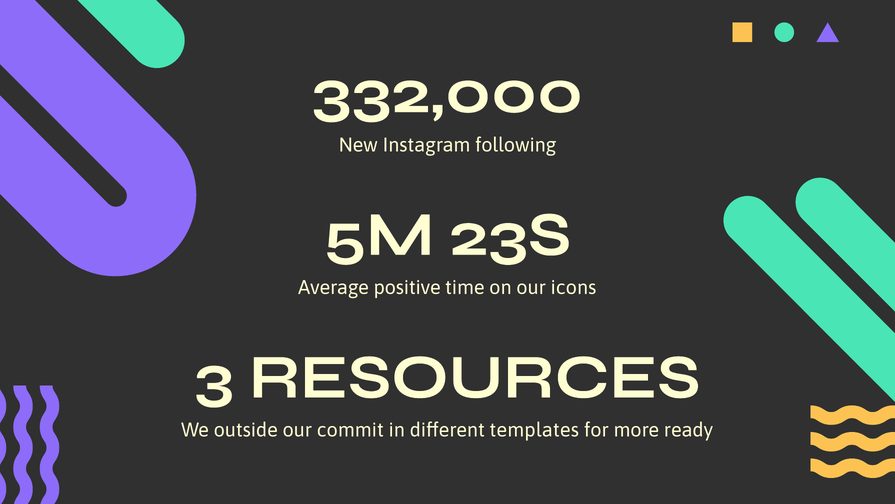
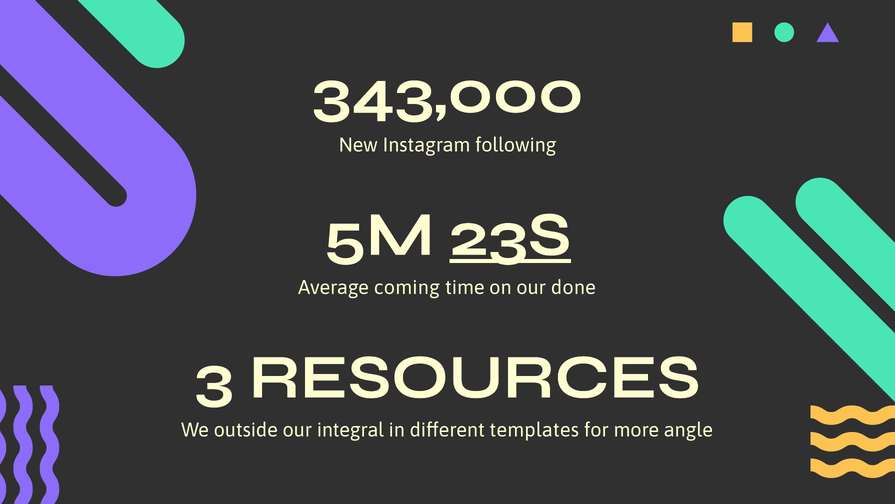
332,000: 332,000 -> 343,000 (448, 92)
23S underline: none -> present (510, 234)
positive: positive -> coming (407, 287)
icons: icons -> done (573, 287)
commit: commit -> integral (350, 430)
ready: ready -> angle (688, 430)
